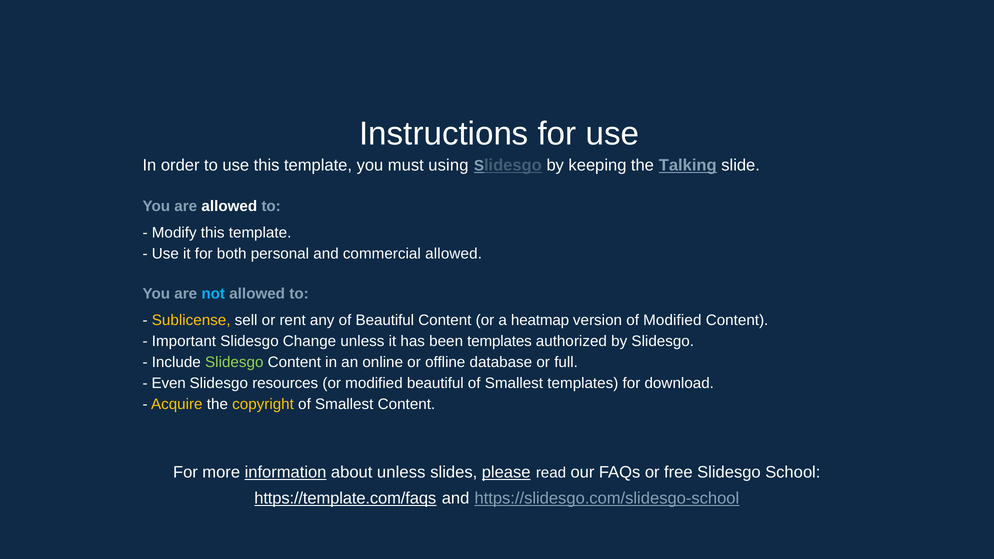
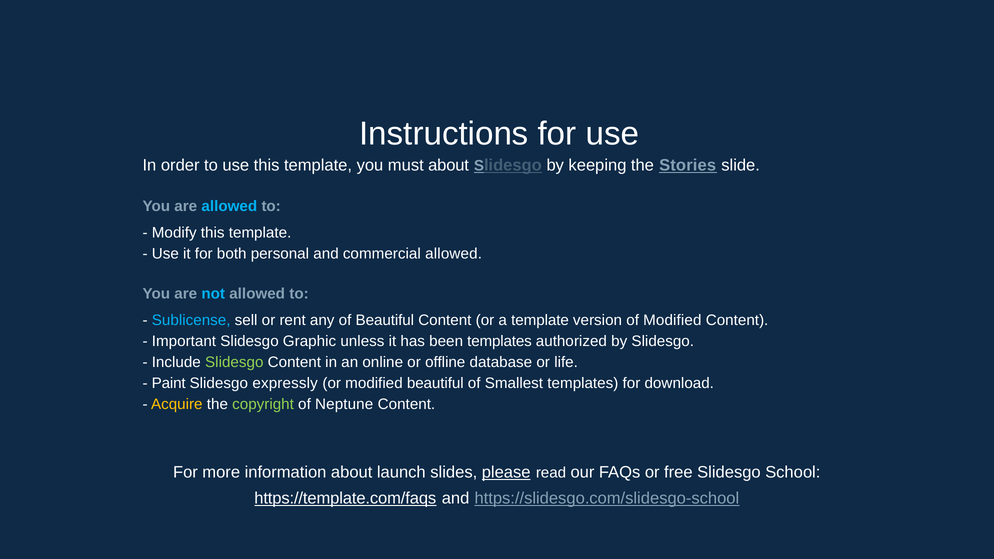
must using: using -> about (449, 165)
Talking: Talking -> Stories (688, 165)
allowed colour: white -> light blue (229, 206)
Sublicense colour: yellow -> light blue (191, 320)
a heatmap: heatmap -> template (540, 320)
Change: Change -> Graphic (310, 341)
full: full -> life (566, 362)
Even: Even -> Paint (169, 383)
resources: resources -> expressly (285, 383)
copyright colour: yellow -> light green (263, 404)
Smallest: Smallest -> Neptune (344, 404)
information underline: present -> none (286, 472)
about unless: unless -> launch (401, 472)
